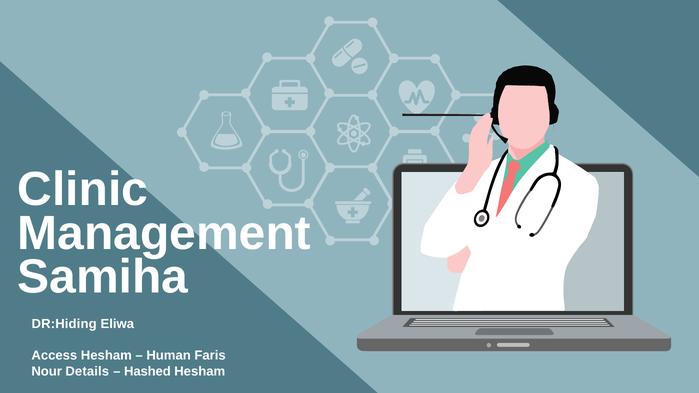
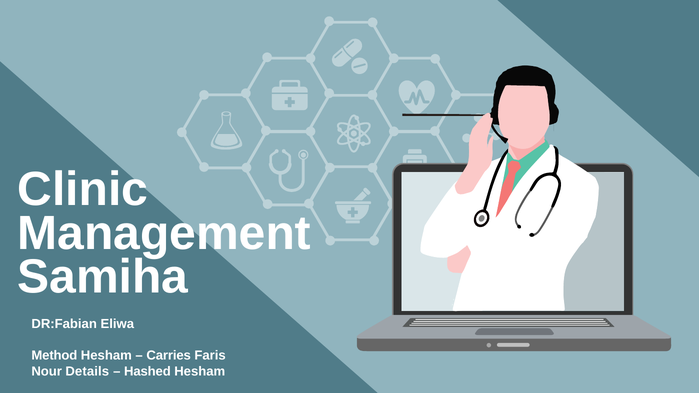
DR:Hiding: DR:Hiding -> DR:Fabian (64, 324)
Access: Access -> Method (54, 356)
Human: Human -> Carries (169, 356)
